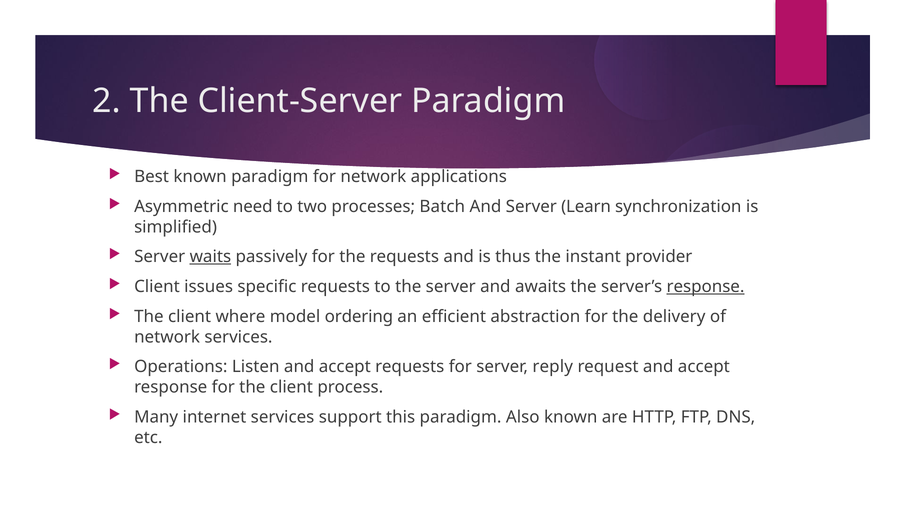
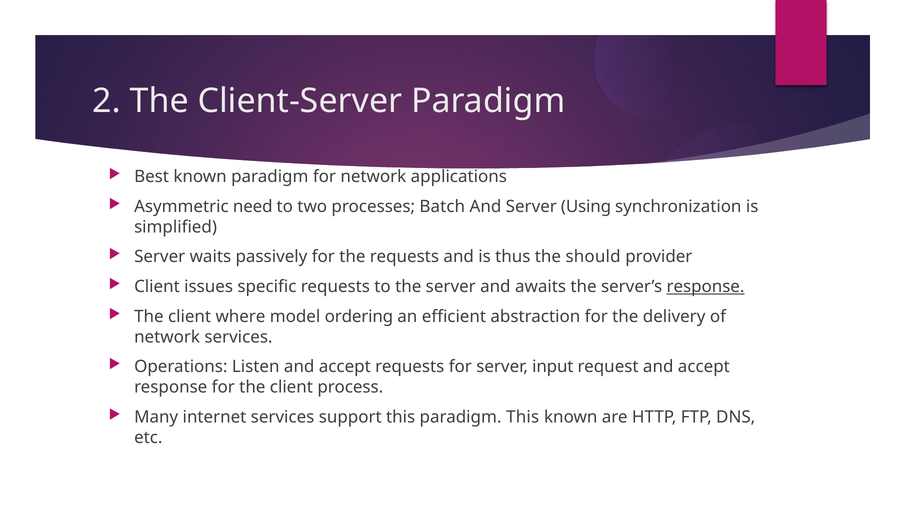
Learn: Learn -> Using (586, 206)
waits underline: present -> none (210, 257)
instant: instant -> should (593, 257)
reply: reply -> input (553, 366)
paradigm Also: Also -> This (523, 417)
